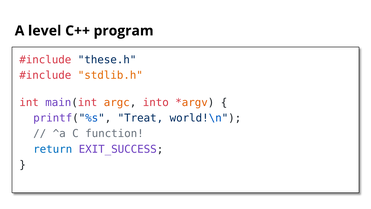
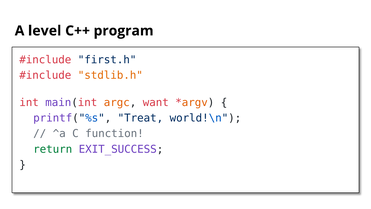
these.h: these.h -> first.h (107, 60)
into: into -> want (156, 102)
return colour: blue -> green (53, 149)
